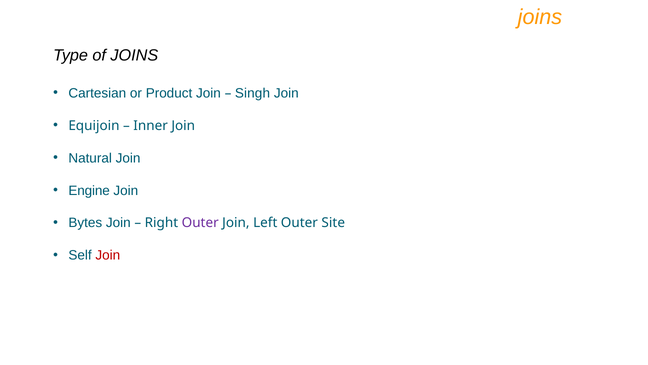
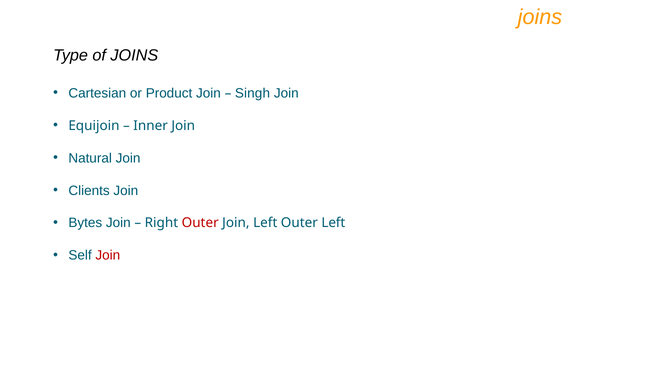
Engine: Engine -> Clients (89, 190)
Outer colour: purple -> red (200, 223)
Outer Site: Site -> Left (333, 223)
